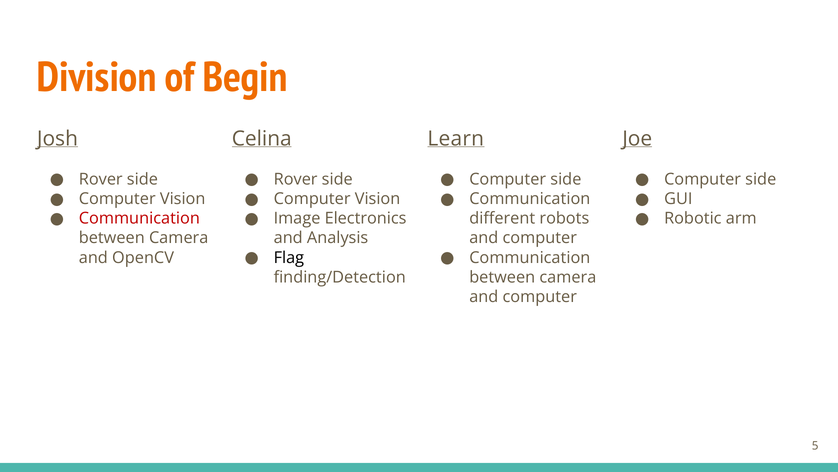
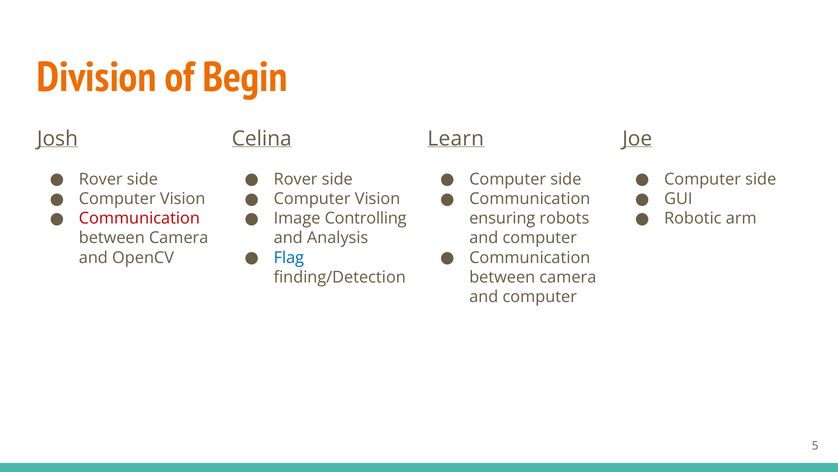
Electronics: Electronics -> Controlling (366, 218)
different: different -> ensuring (502, 218)
Flag colour: black -> blue (289, 257)
